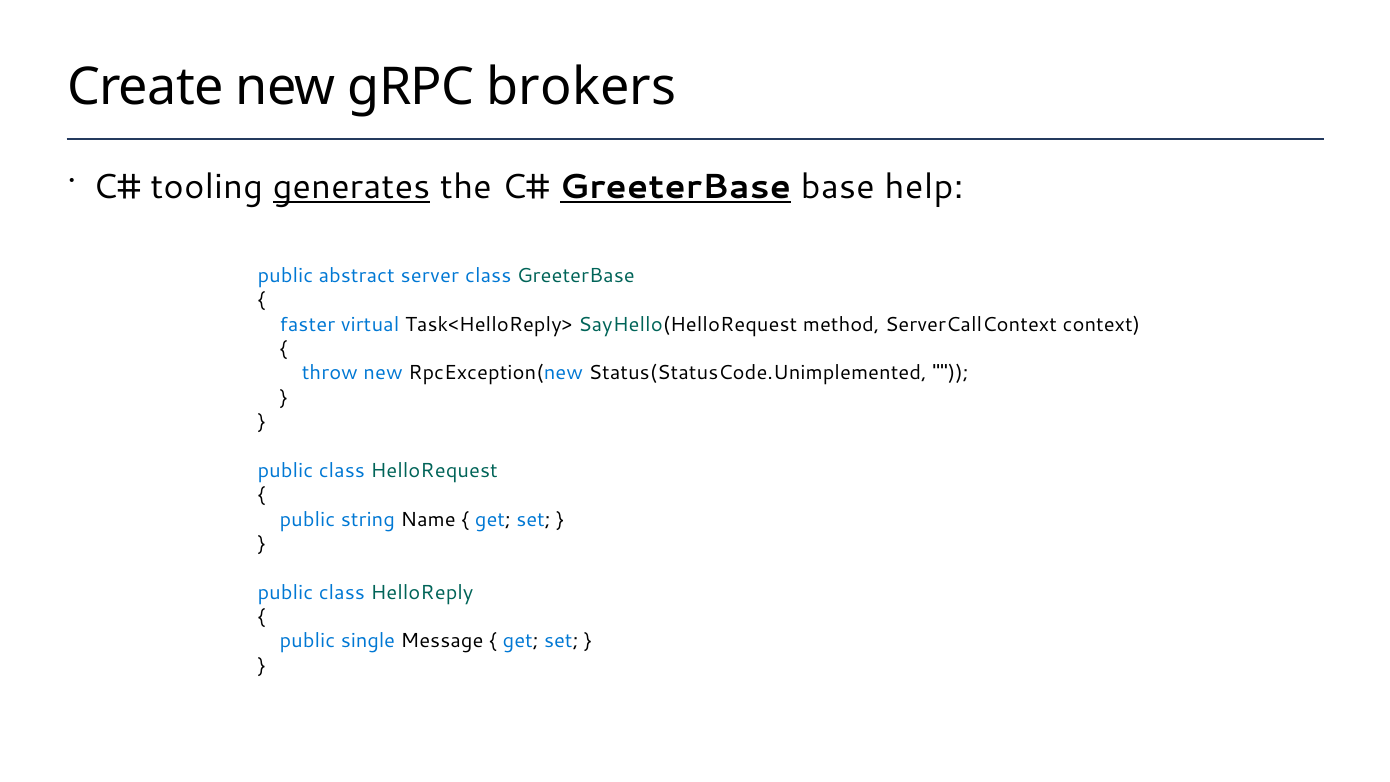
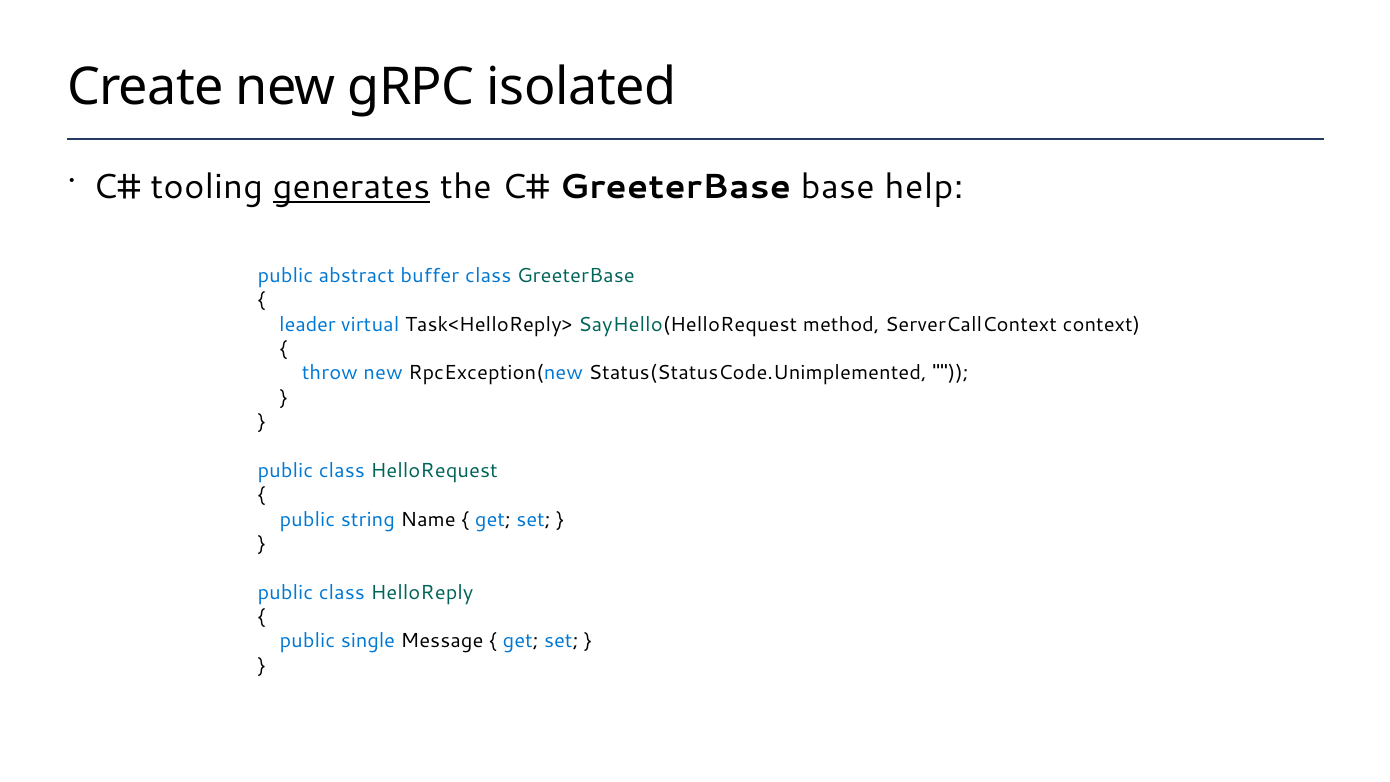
brokers: brokers -> isolated (582, 87)
GreeterBase underline: present -> none (675, 187)
server: server -> buffer (430, 276)
faster: faster -> leader (308, 325)
